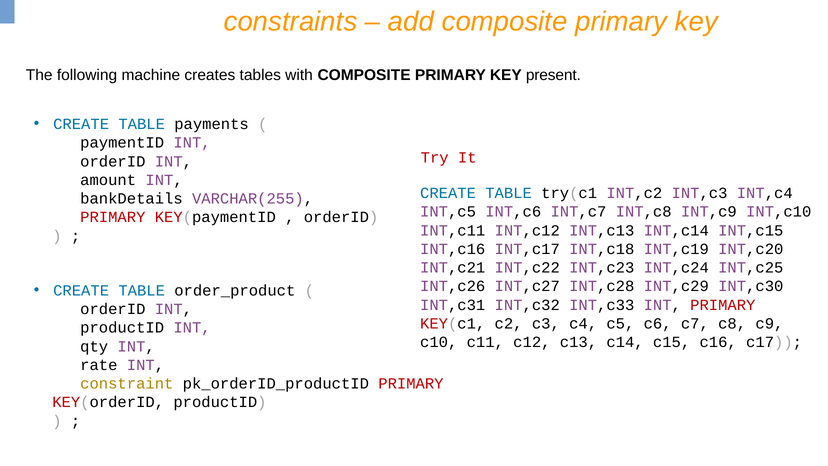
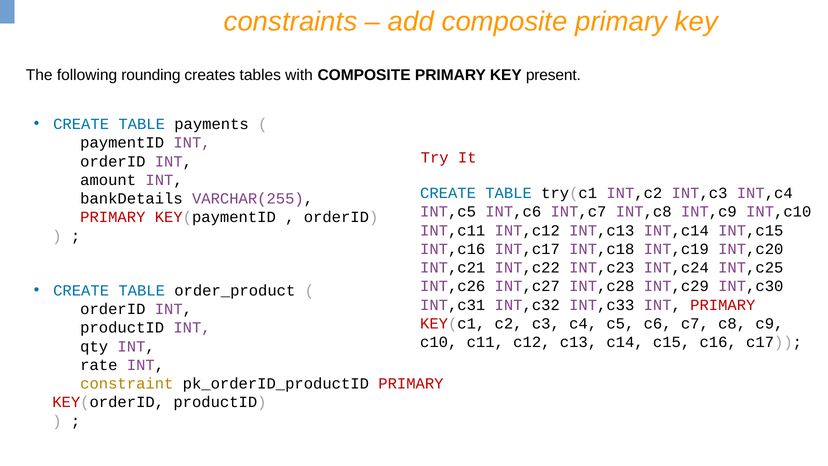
machine: machine -> rounding (151, 75)
